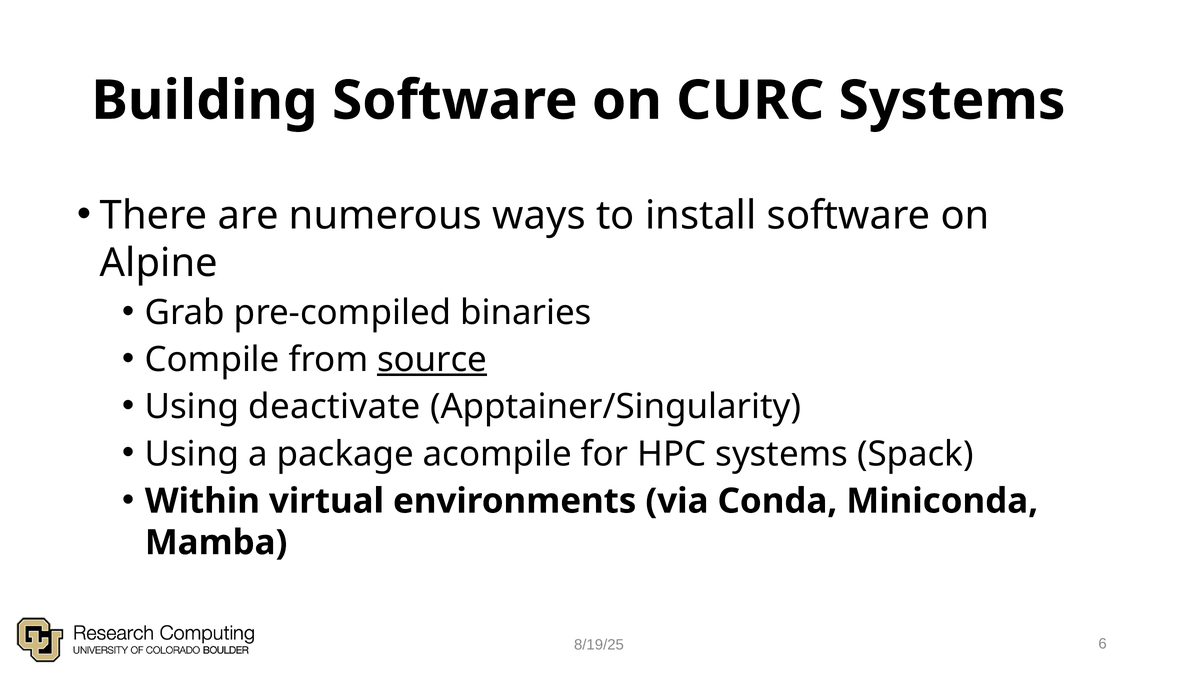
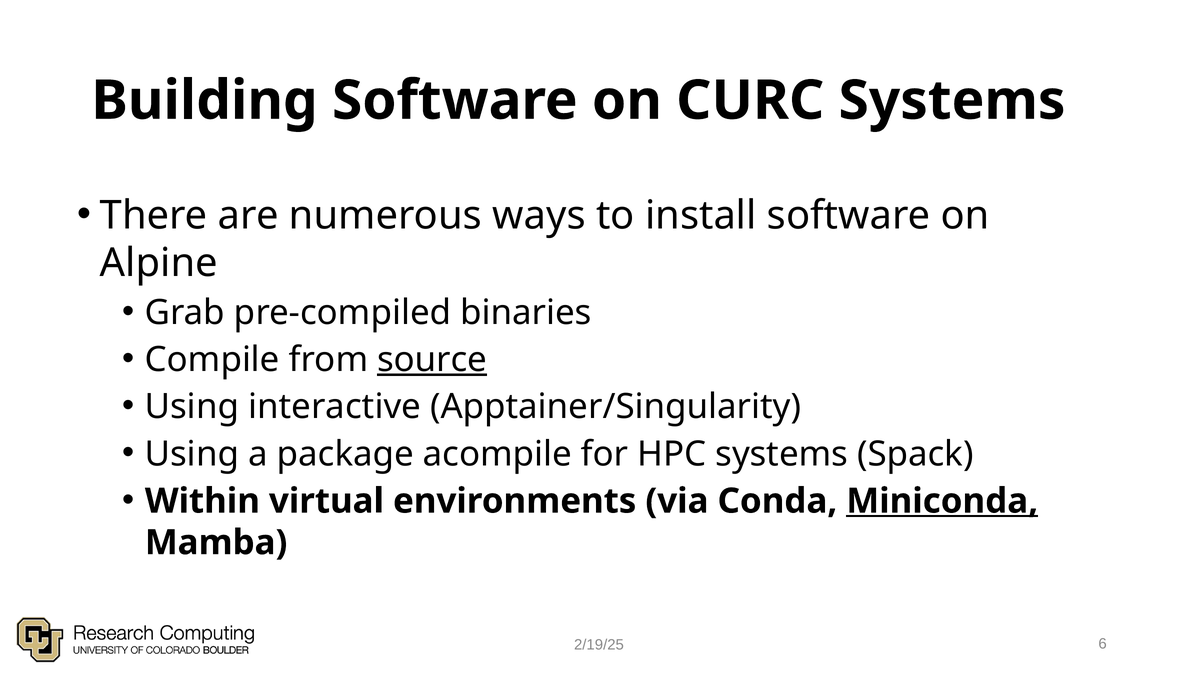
deactivate: deactivate -> interactive (335, 407)
Miniconda underline: none -> present (942, 501)
8/19/25: 8/19/25 -> 2/19/25 (599, 645)
